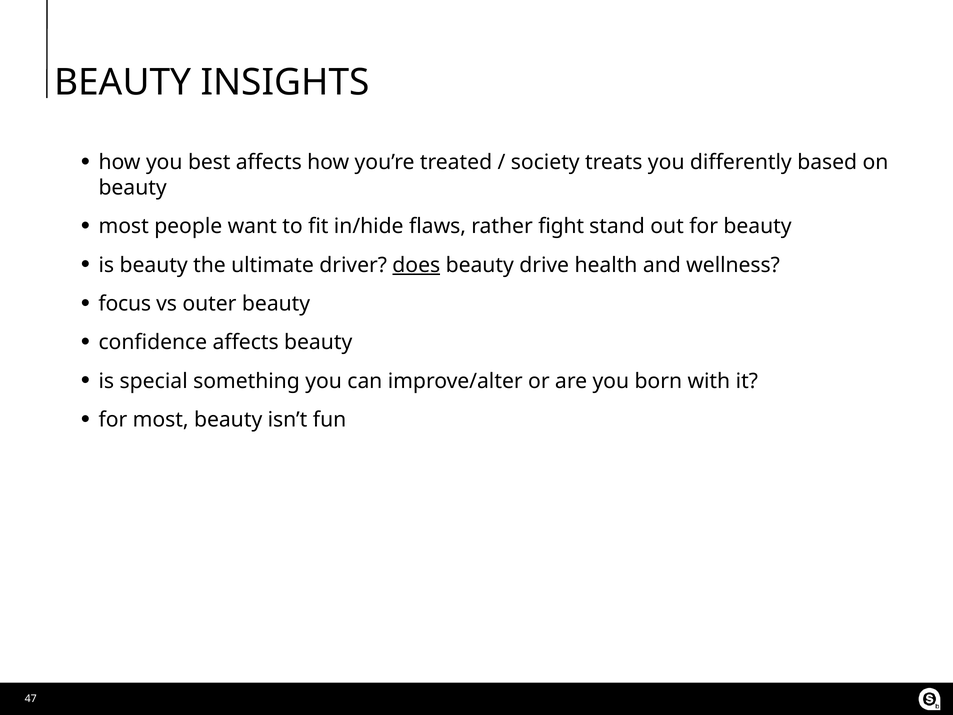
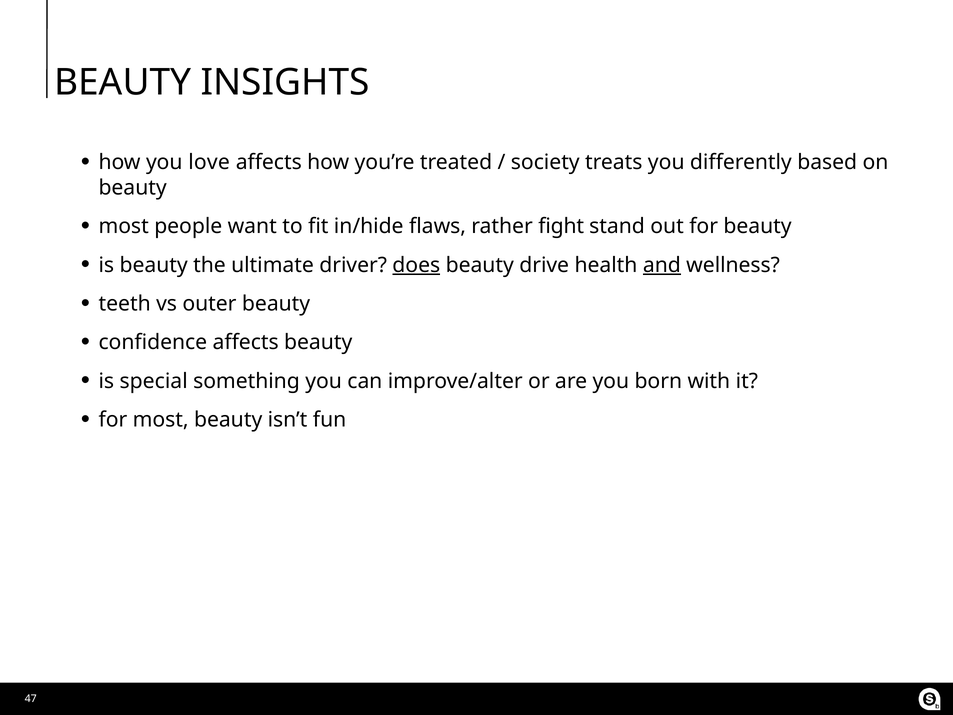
best: best -> love (209, 162)
and underline: none -> present (662, 265)
focus: focus -> teeth (125, 304)
